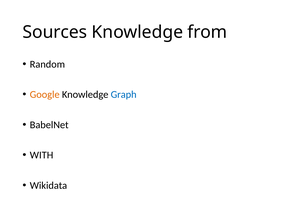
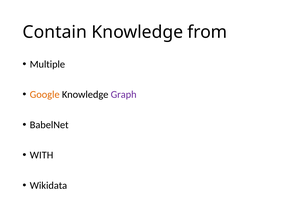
Sources: Sources -> Contain (55, 32)
Random: Random -> Multiple (47, 64)
Graph colour: blue -> purple (124, 95)
